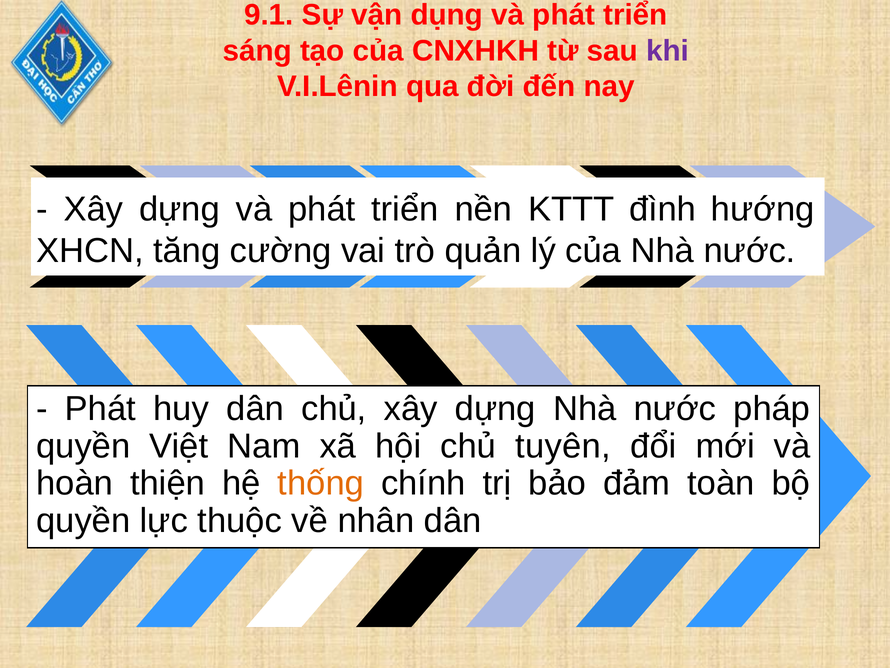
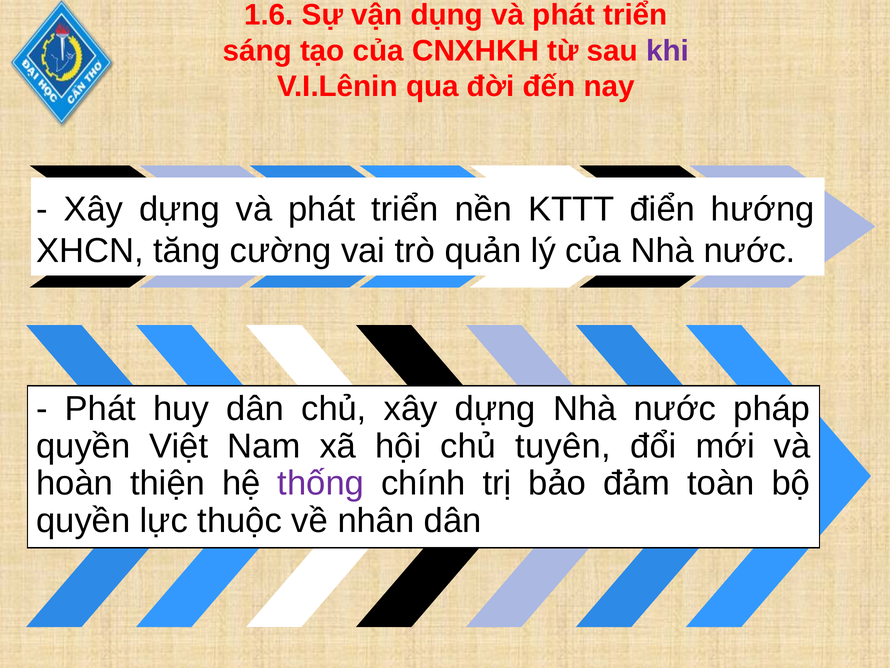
9.1: 9.1 -> 1.6 (269, 15)
đình: đình -> điển (662, 209)
thống colour: orange -> purple (321, 483)
